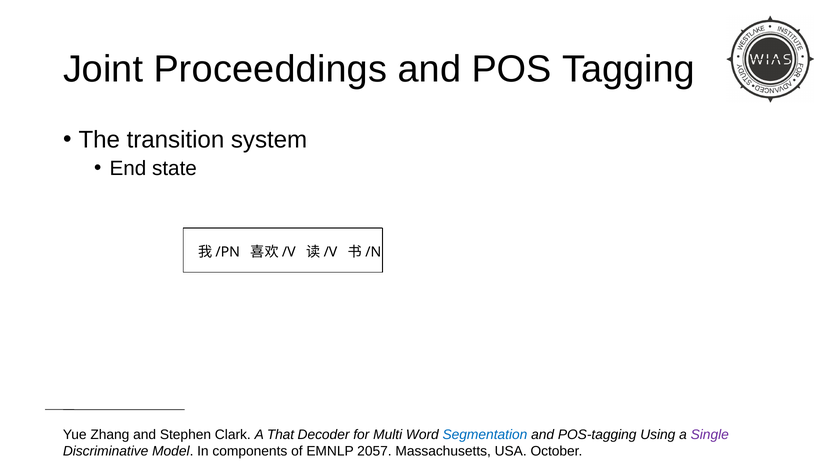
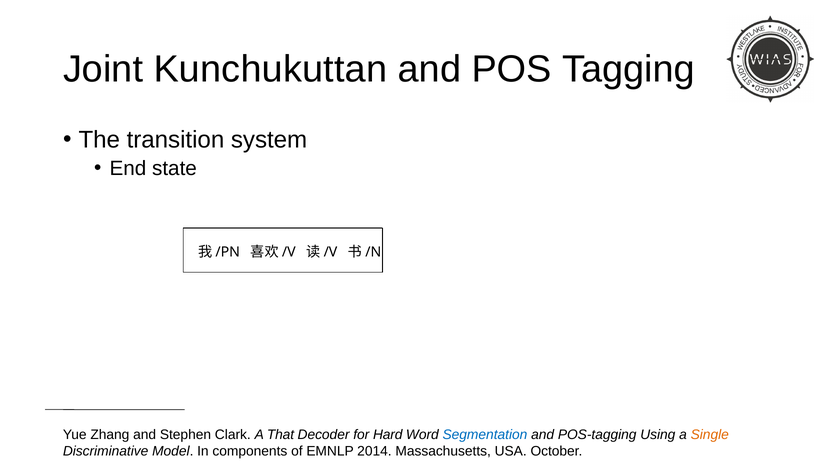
Proceeddings: Proceeddings -> Kunchukuttan (270, 69)
Multi: Multi -> Hard (388, 435)
Single colour: purple -> orange (710, 435)
2057: 2057 -> 2014 (374, 451)
